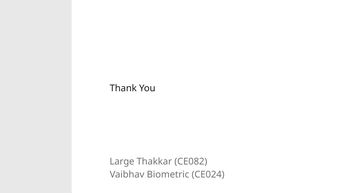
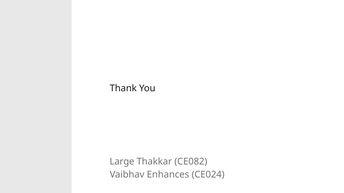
Biometric: Biometric -> Enhances (168, 175)
